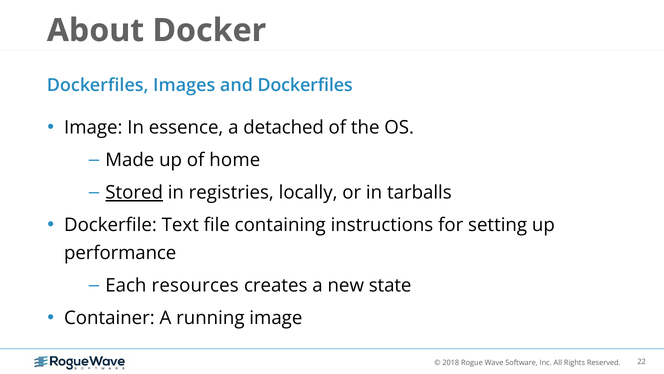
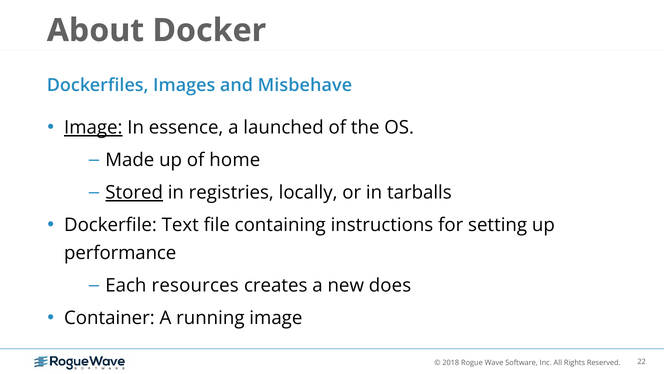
and Dockerfiles: Dockerfiles -> Misbehave (305, 85)
Image underline: none -> present (93, 127)
detached: detached -> launched (284, 127)
state: state -> does (390, 285)
